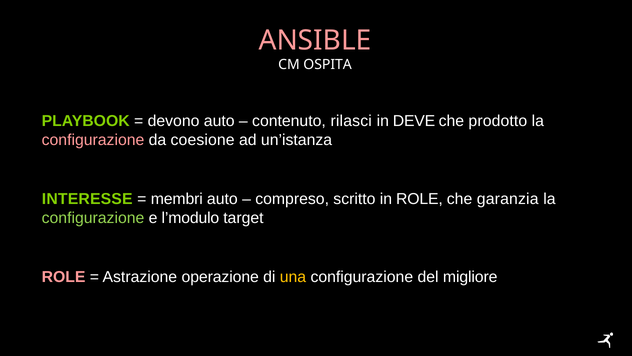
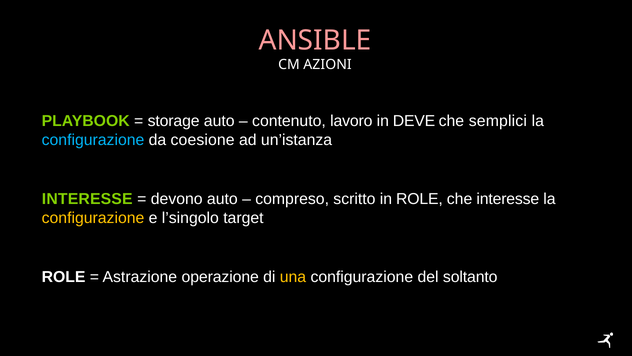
OSPITA: OSPITA -> AZIONI (328, 64)
devono: devono -> storage (174, 121)
rilasci: rilasci -> lavoro (351, 121)
prodotto: prodotto -> semplici (498, 121)
configurazione colour: pink -> light blue (93, 140)
membri: membri -> devono (177, 199)
che garanzia: garanzia -> interesse (508, 199)
configurazione colour: light green -> yellow (93, 218)
l’modulo: l’modulo -> l’singolo (190, 218)
ROLE colour: pink -> white (64, 277)
migliore: migliore -> soltanto (470, 277)
